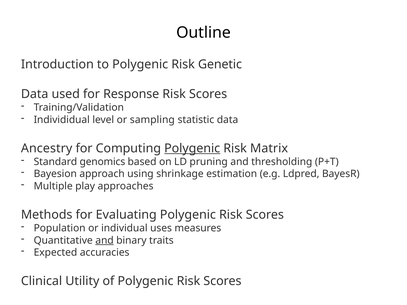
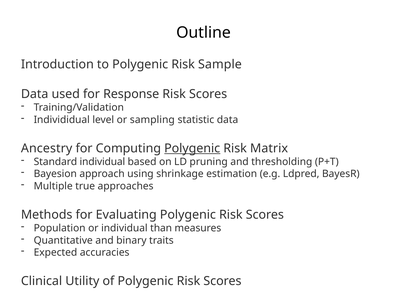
Genetic: Genetic -> Sample (220, 64)
Standard genomics: genomics -> individual (102, 162)
play: play -> true (85, 186)
uses: uses -> than (161, 228)
and underline: present -> none (105, 241)
